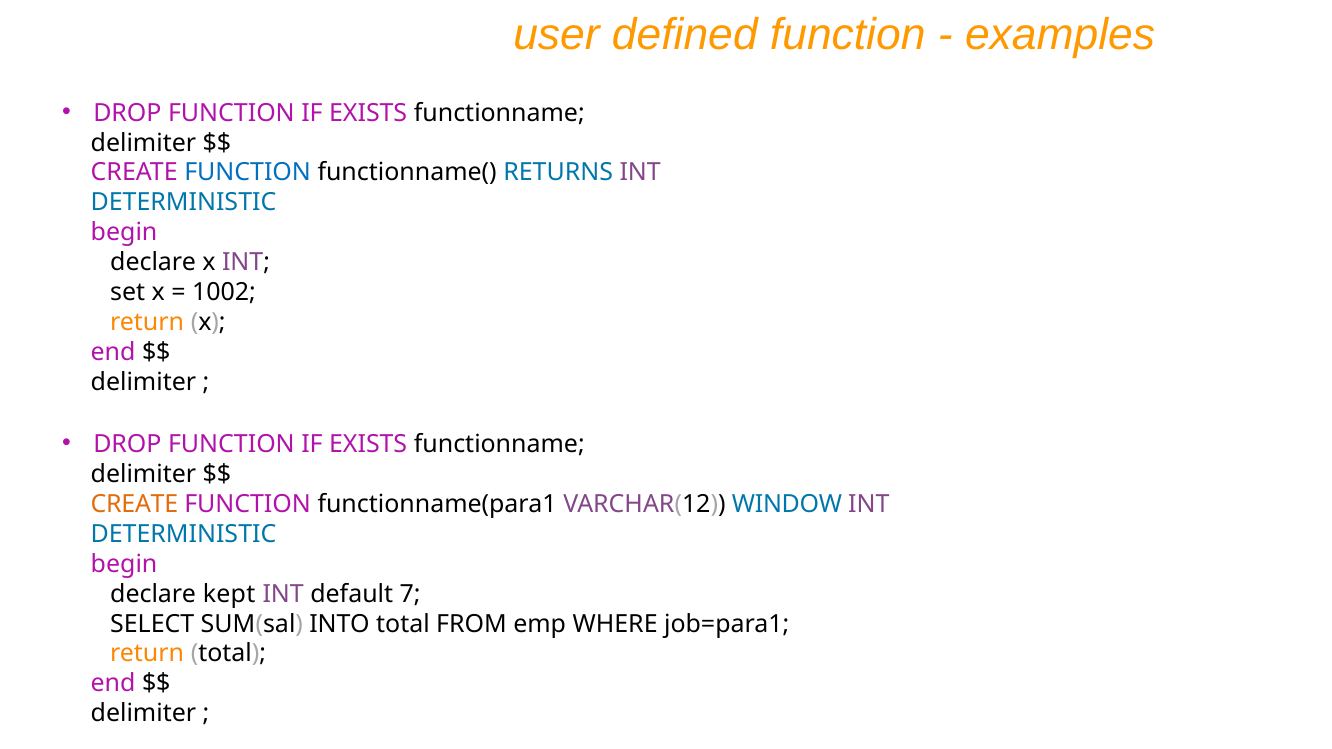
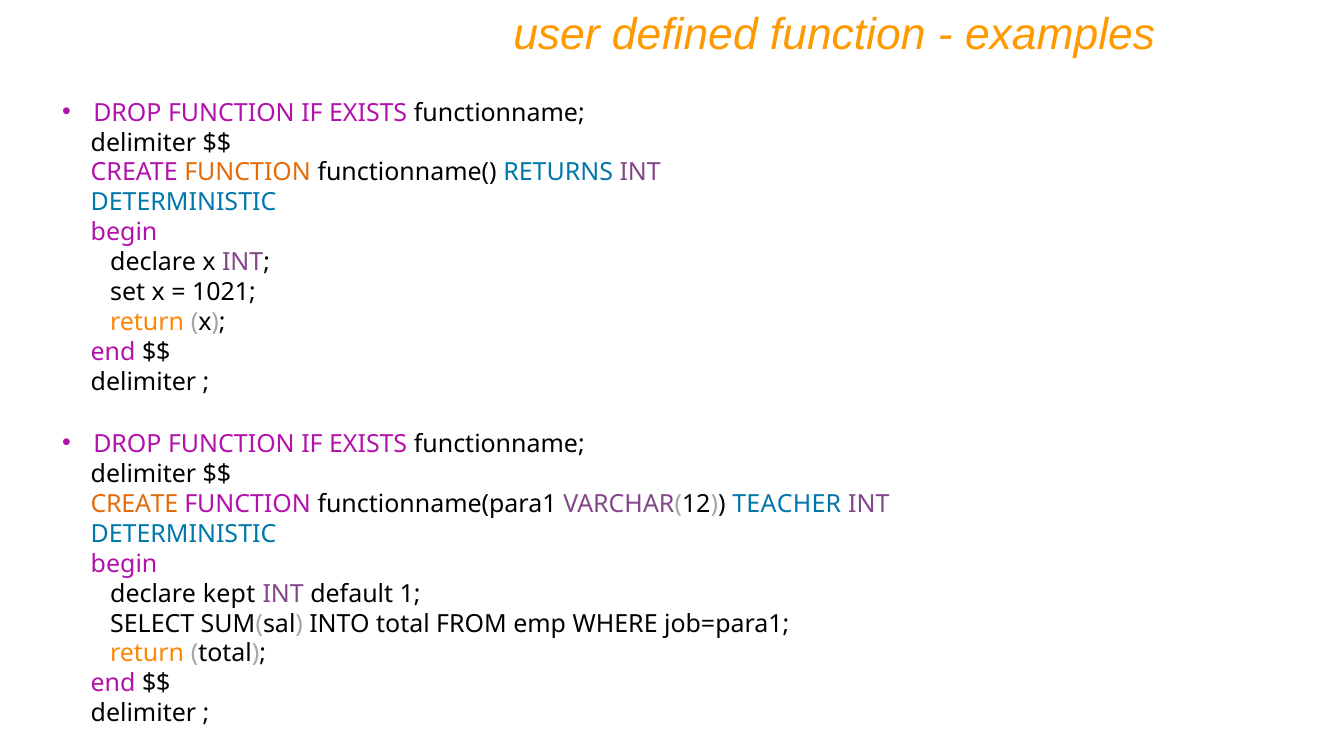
FUNCTION colour: blue -> orange (248, 173)
1002: 1002 -> 1021 (224, 293)
WINDOW: WINDOW -> TEACHER (787, 504)
7: 7 -> 1 (410, 594)
